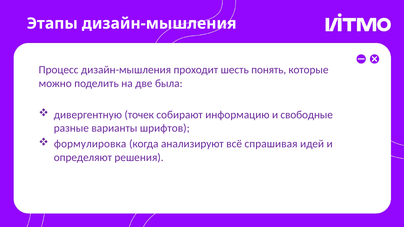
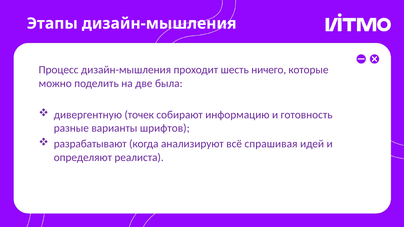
понять: понять -> ничего (269, 70)
свободные: свободные -> готовность (307, 115)
формулировка: формулировка -> разрабатывают (90, 144)
решения: решения -> реалиста (139, 157)
